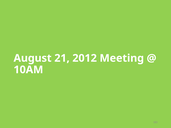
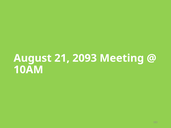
2012: 2012 -> 2093 (85, 58)
